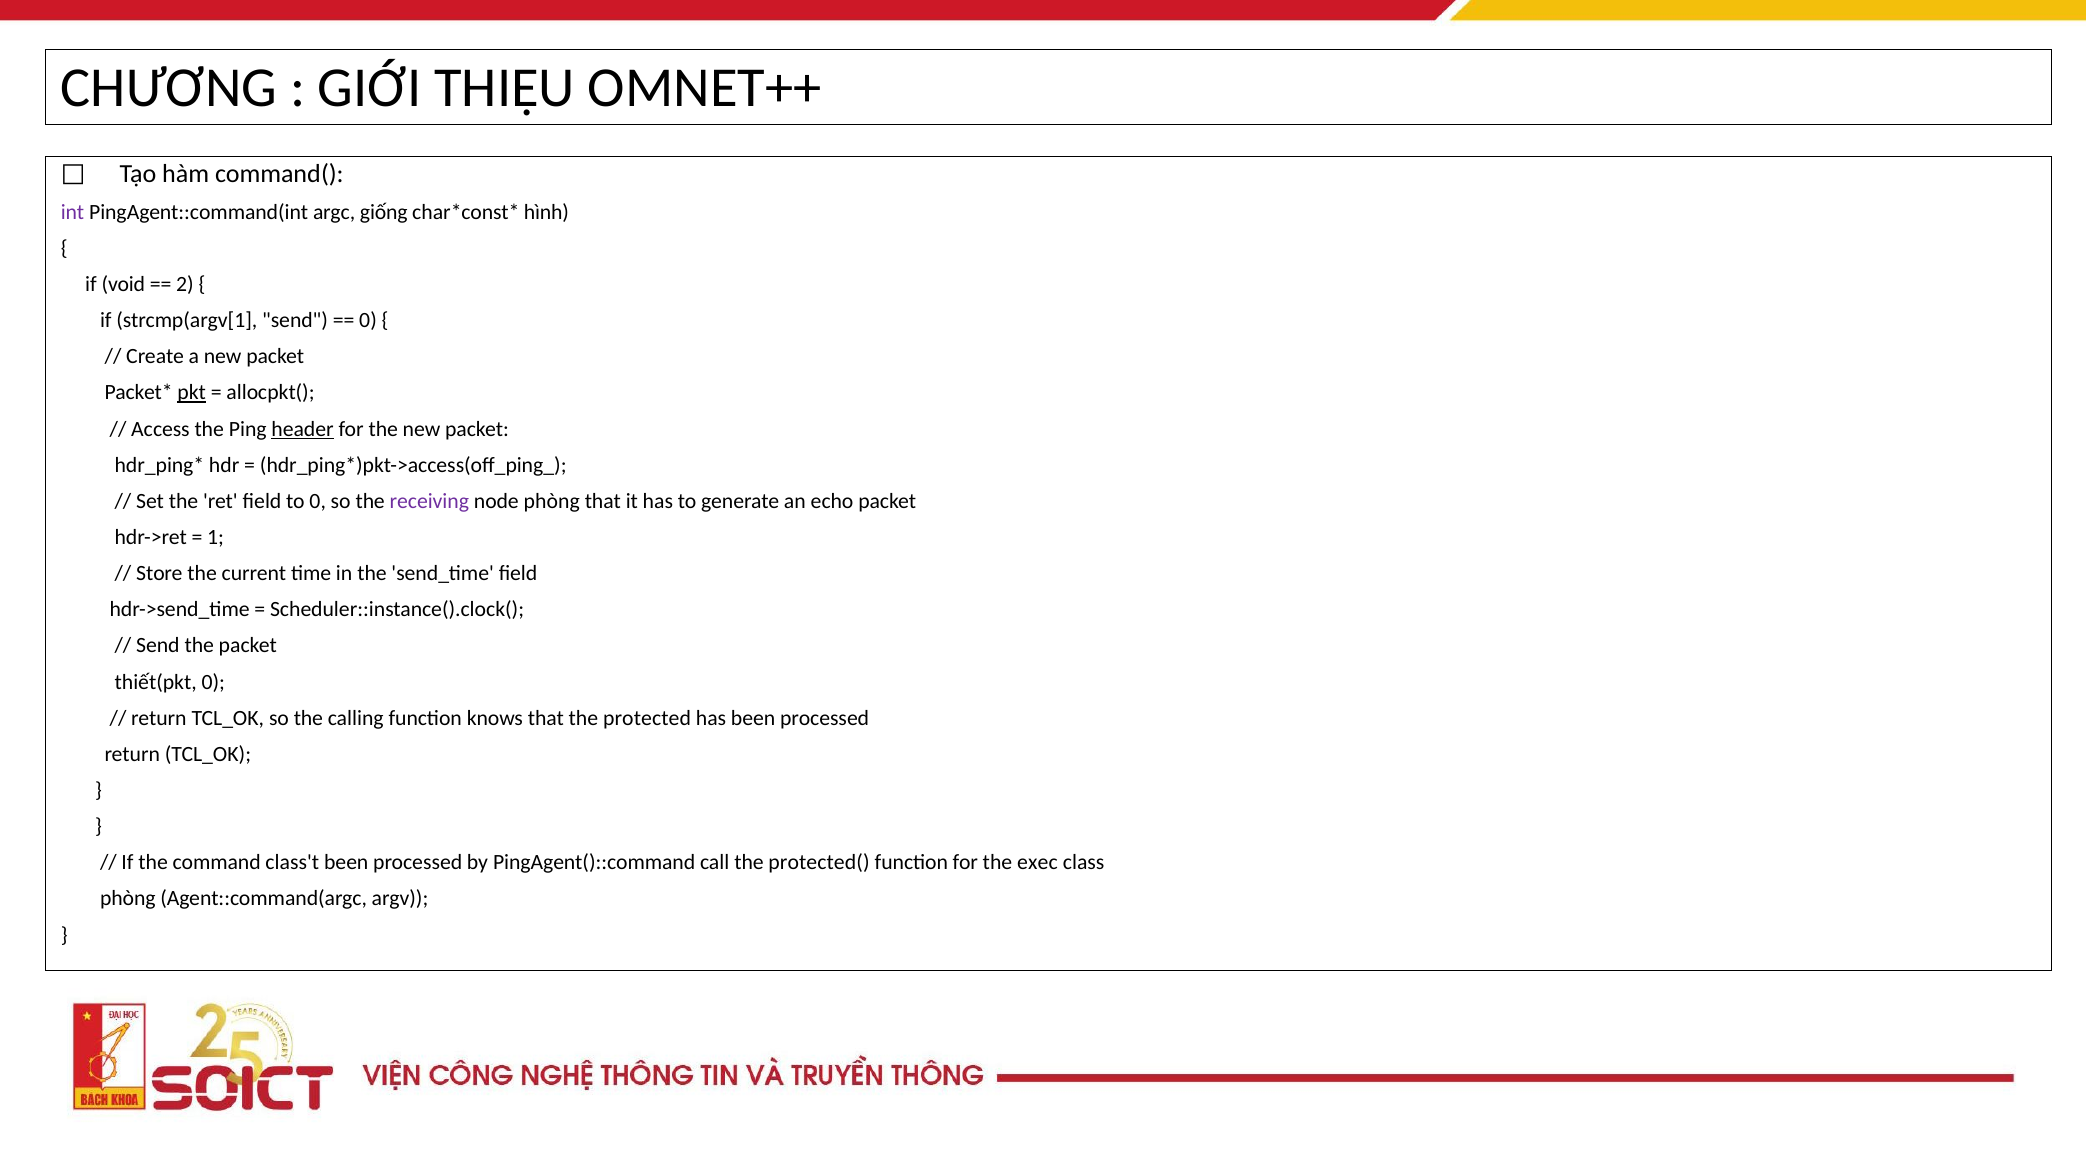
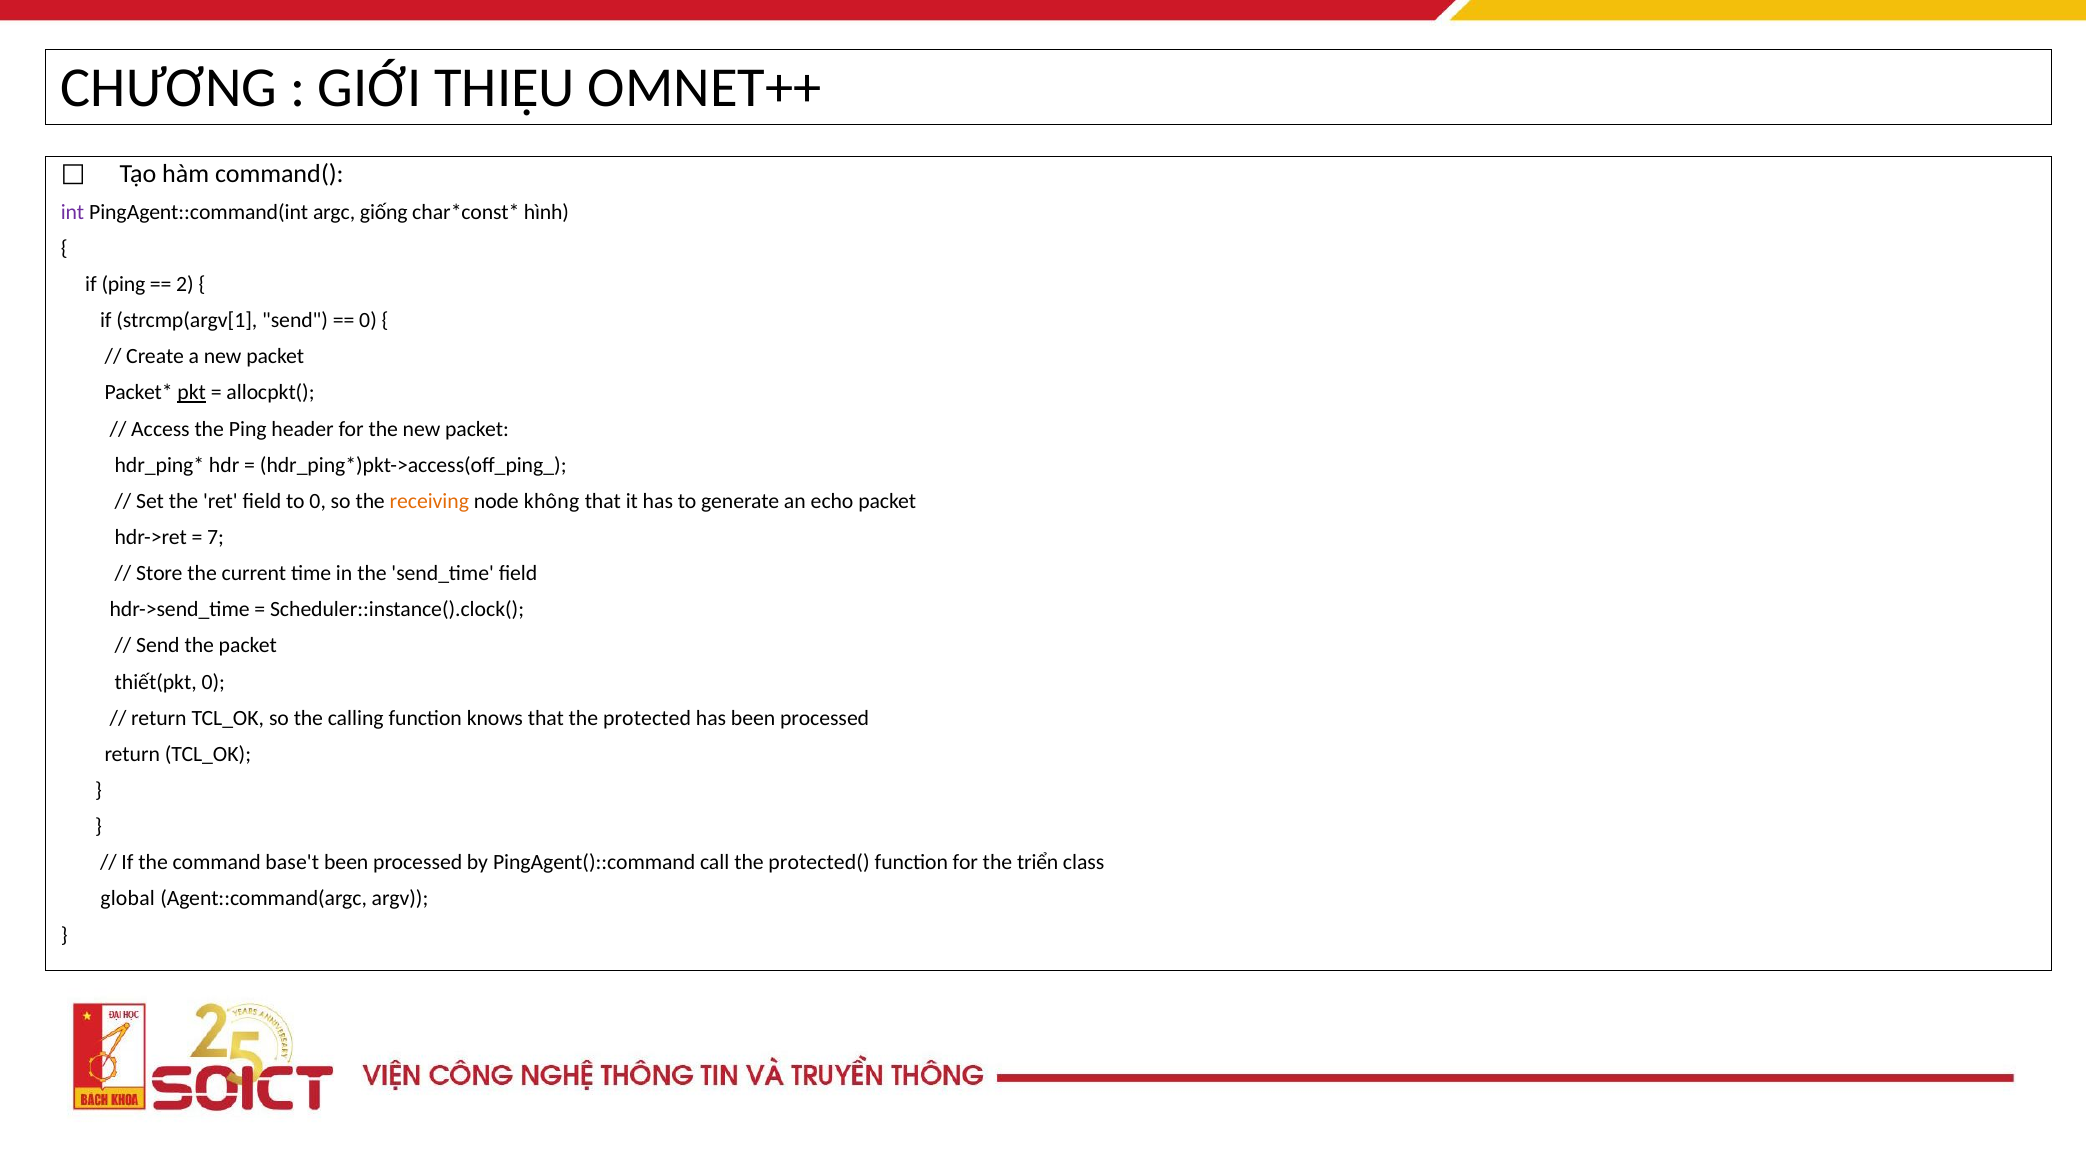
if void: void -> ping (123, 284)
header underline: present -> none (303, 429)
receiving colour: purple -> orange (429, 501)
node phòng: phòng -> không (552, 501)
1: 1 -> 7 (216, 537)
class't: class't -> base't (292, 863)
exec: exec -> triển (1038, 863)
phòng: phòng -> global (128, 899)
